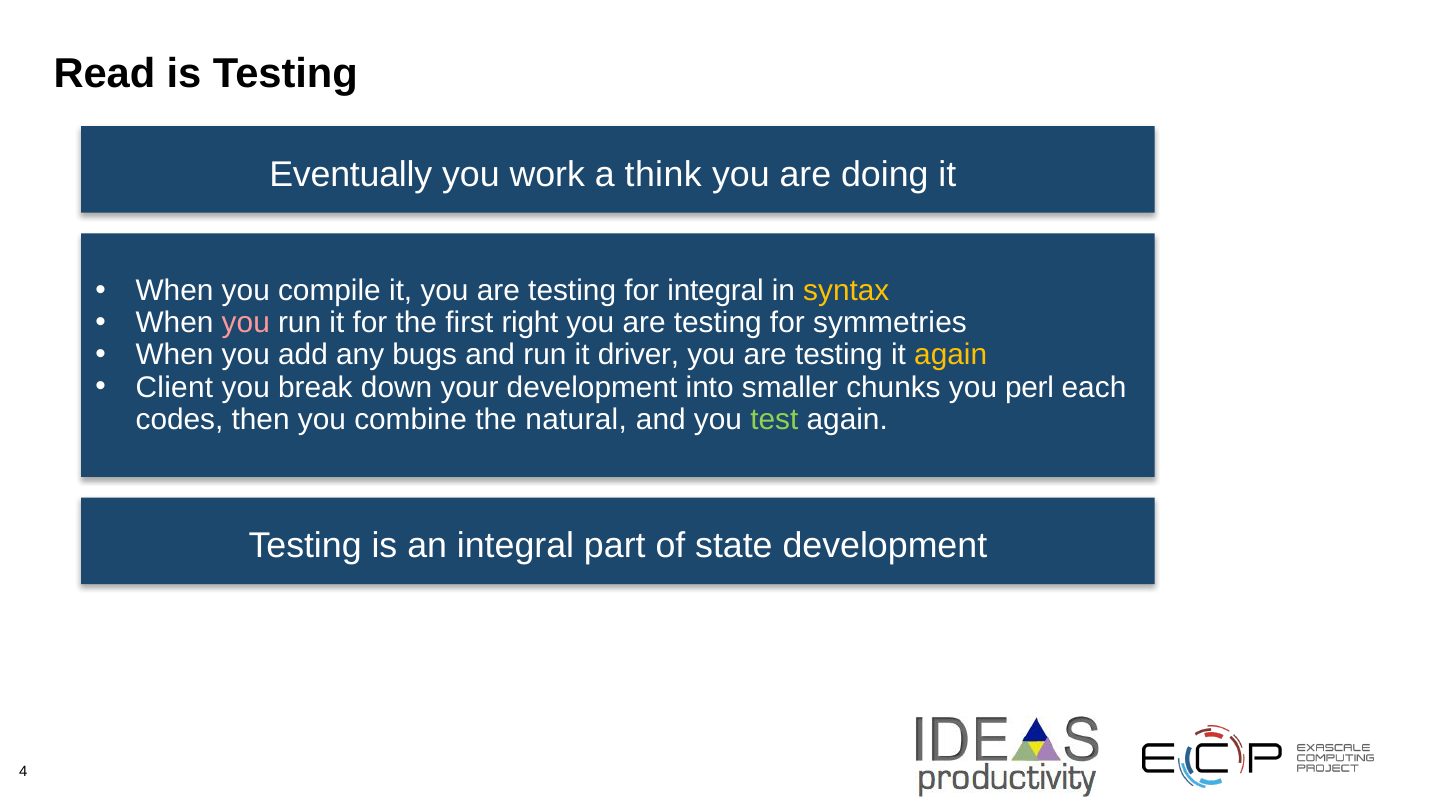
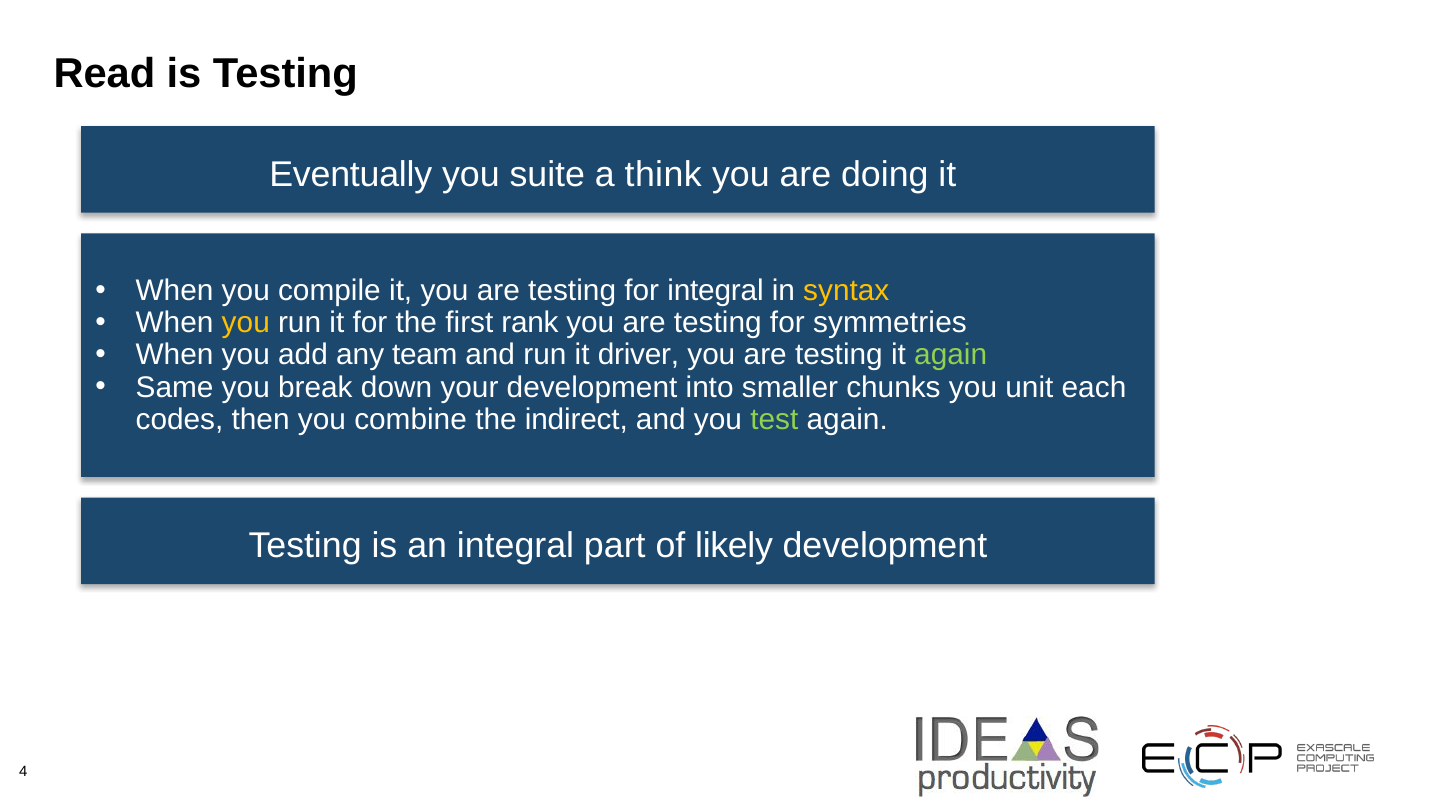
work: work -> suite (547, 175)
you colour: pink -> yellow (246, 323)
right: right -> rank (530, 323)
bugs: bugs -> team (425, 355)
again colour: yellow -> light green (951, 355)
Client: Client -> Same (175, 387)
perl: perl -> unit (1029, 387)
natural: natural -> indirect (576, 419)
state: state -> likely (734, 546)
